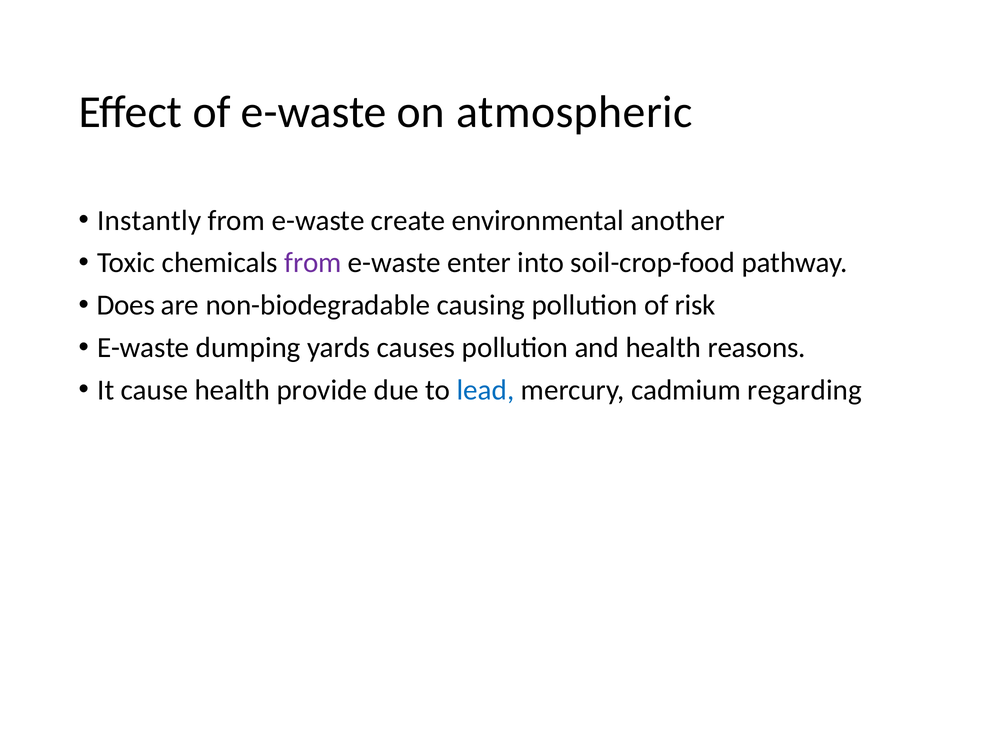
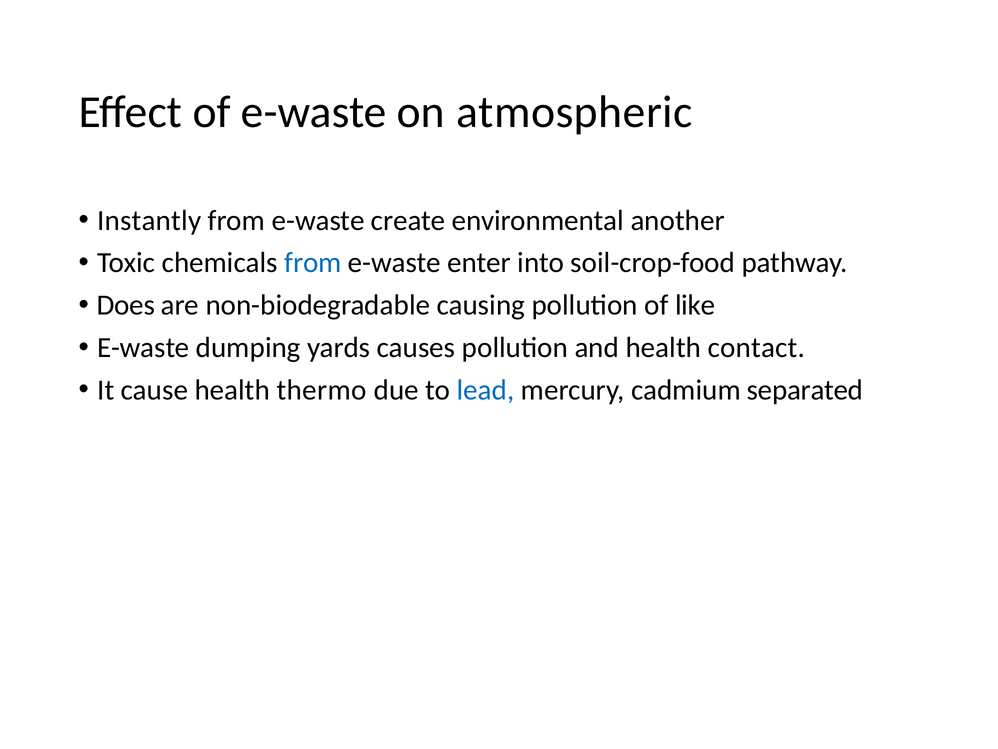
from colour: purple -> blue (313, 263)
risk: risk -> like (695, 305)
reasons: reasons -> contact (756, 348)
provide: provide -> thermo (322, 390)
regarding: regarding -> separated (805, 390)
